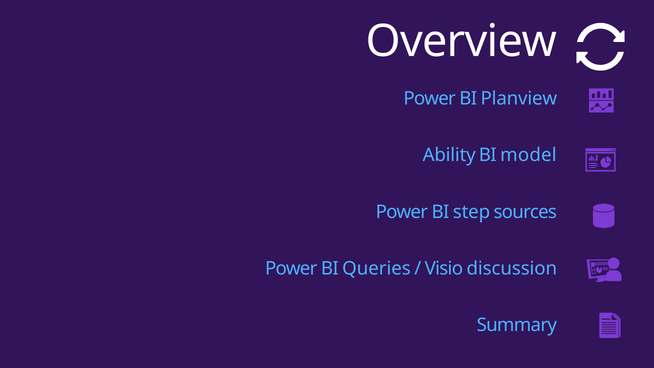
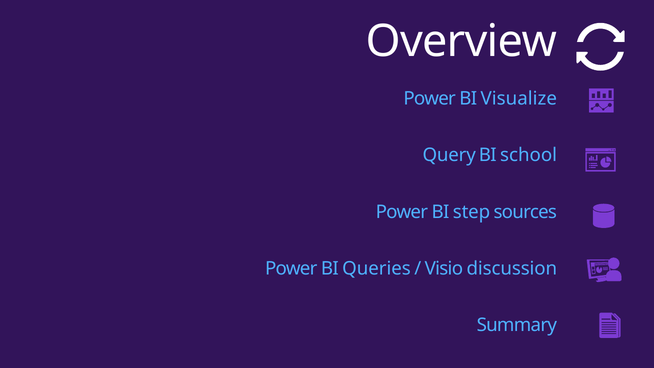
Planview: Planview -> Visualize (519, 98)
Ability: Ability -> Query (449, 155)
model: model -> school (529, 155)
